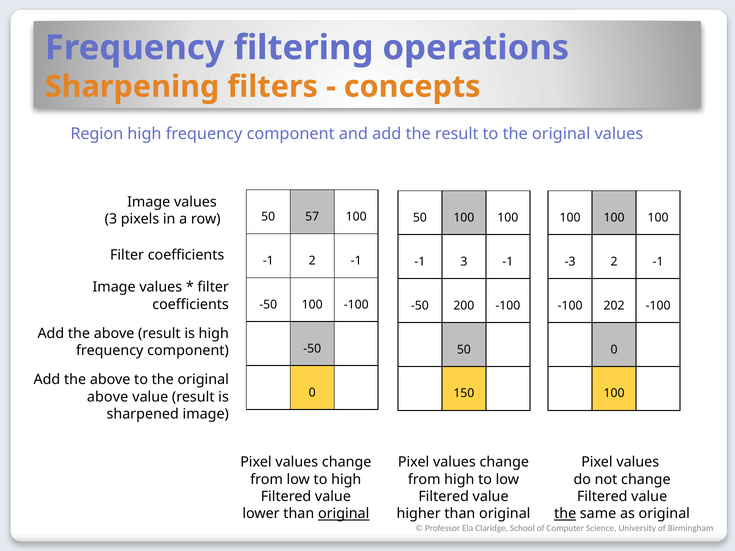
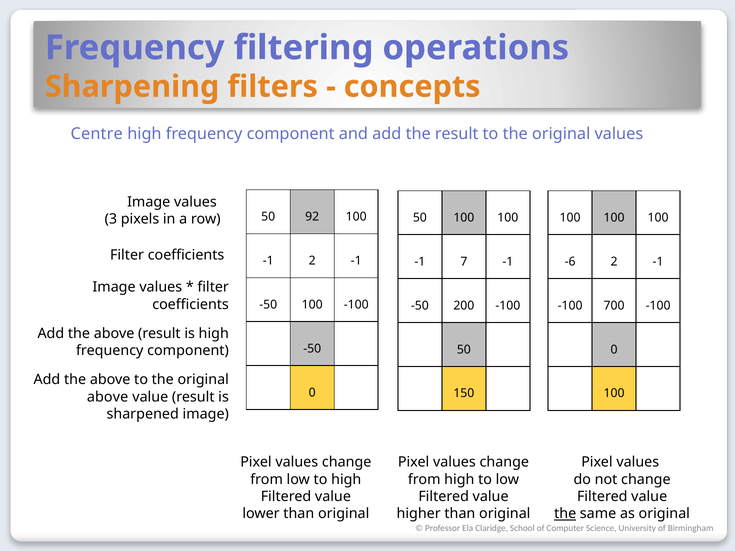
Region: Region -> Centre (97, 134)
57: 57 -> 92 (312, 217)
-1 3: 3 -> 7 (464, 262)
-3: -3 -> -6 (570, 262)
202: 202 -> 700 (614, 306)
original underline: present -> none (344, 514)
